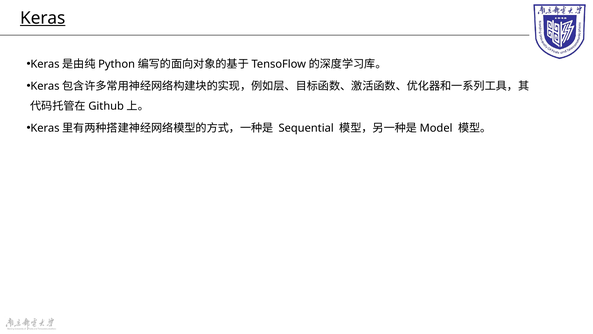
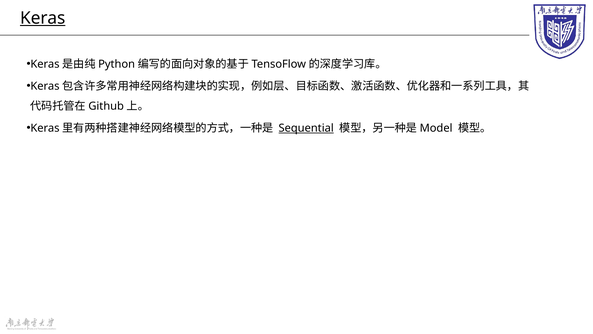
Sequential underline: none -> present (306, 128)
